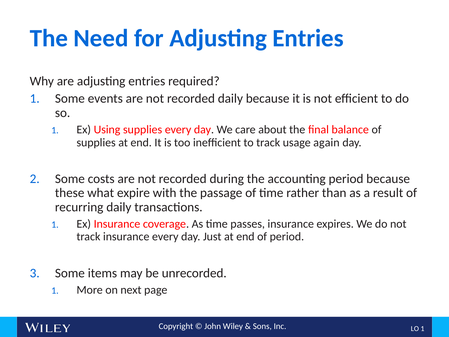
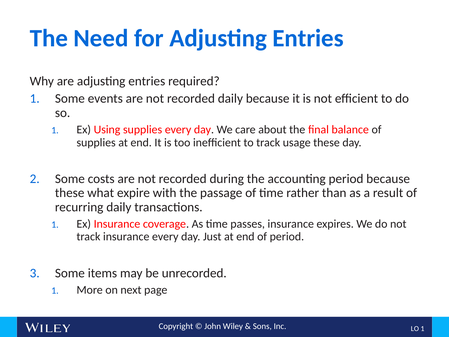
usage again: again -> these (327, 142)
